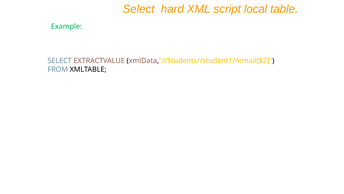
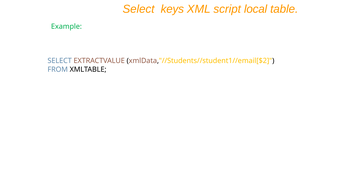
hard: hard -> keys (172, 9)
